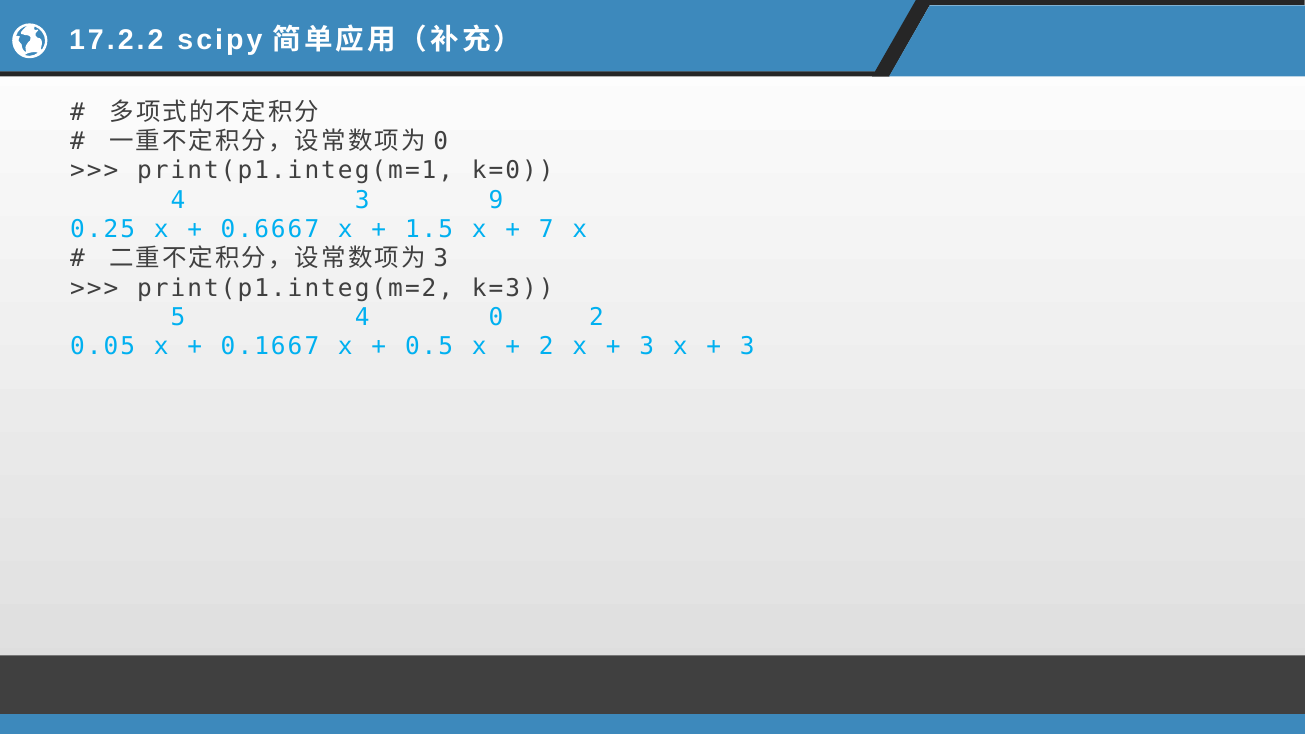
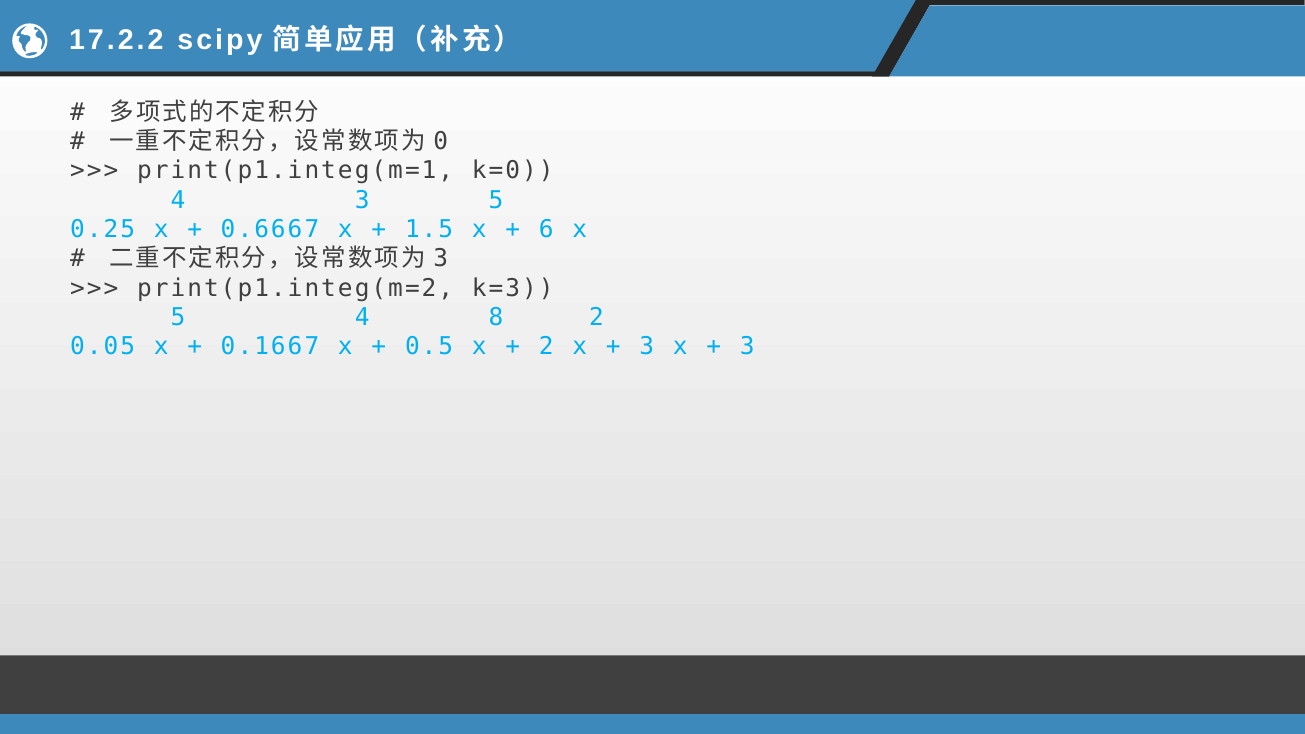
3 9: 9 -> 5 (496, 200)
7: 7 -> 6 (546, 229)
4 0: 0 -> 8 (496, 317)
